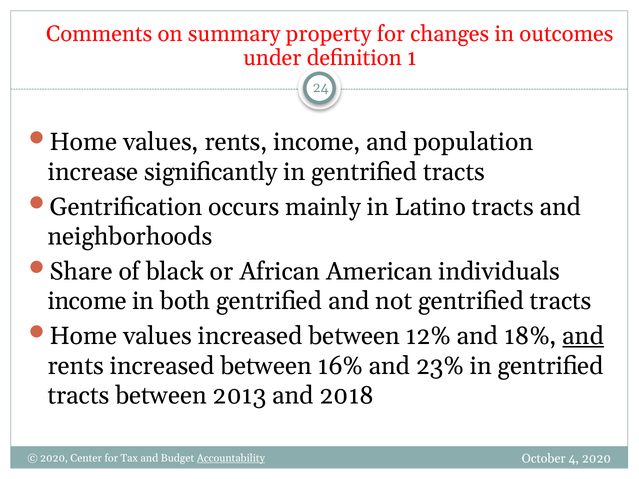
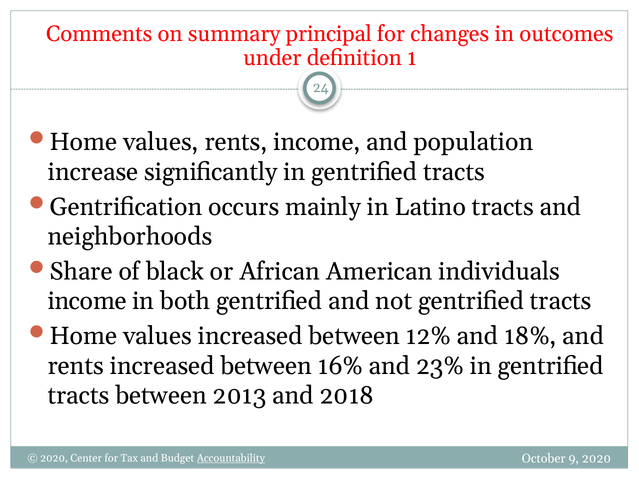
property: property -> principal (329, 34)
and underline: present -> none (583, 336)
4: 4 -> 9 (574, 459)
